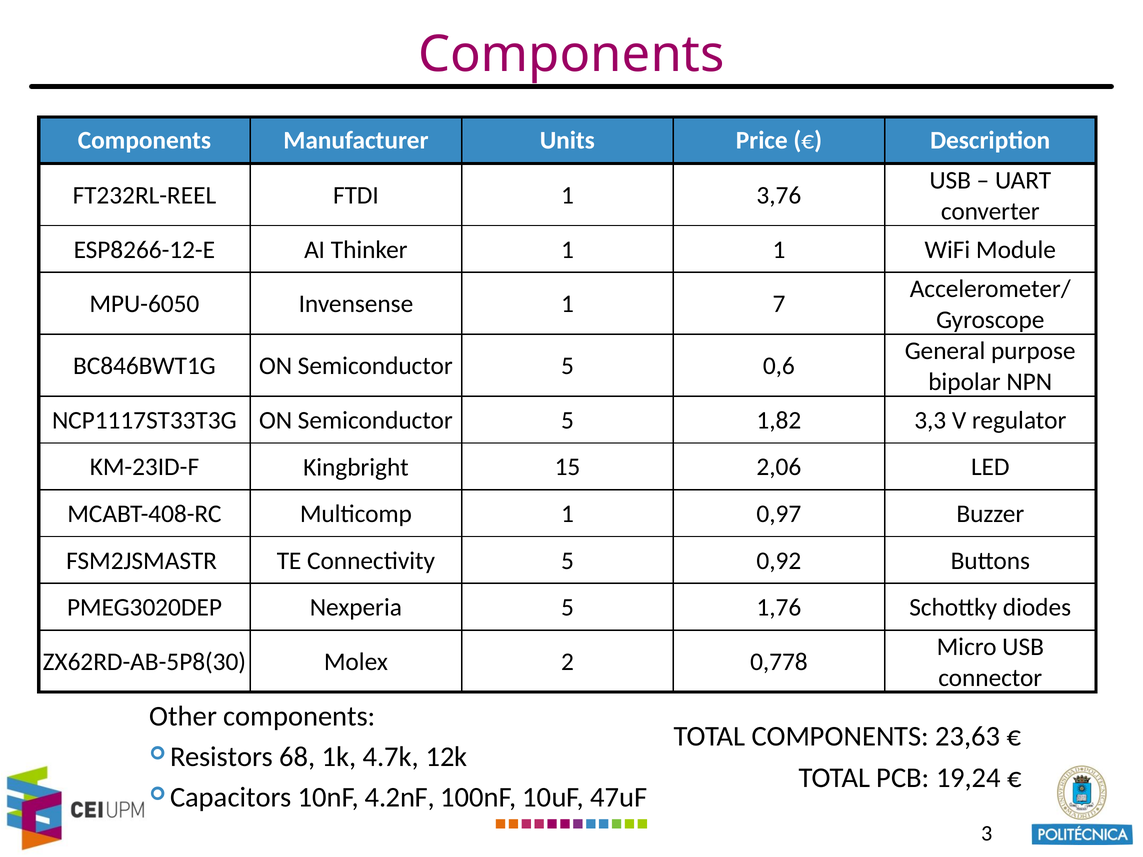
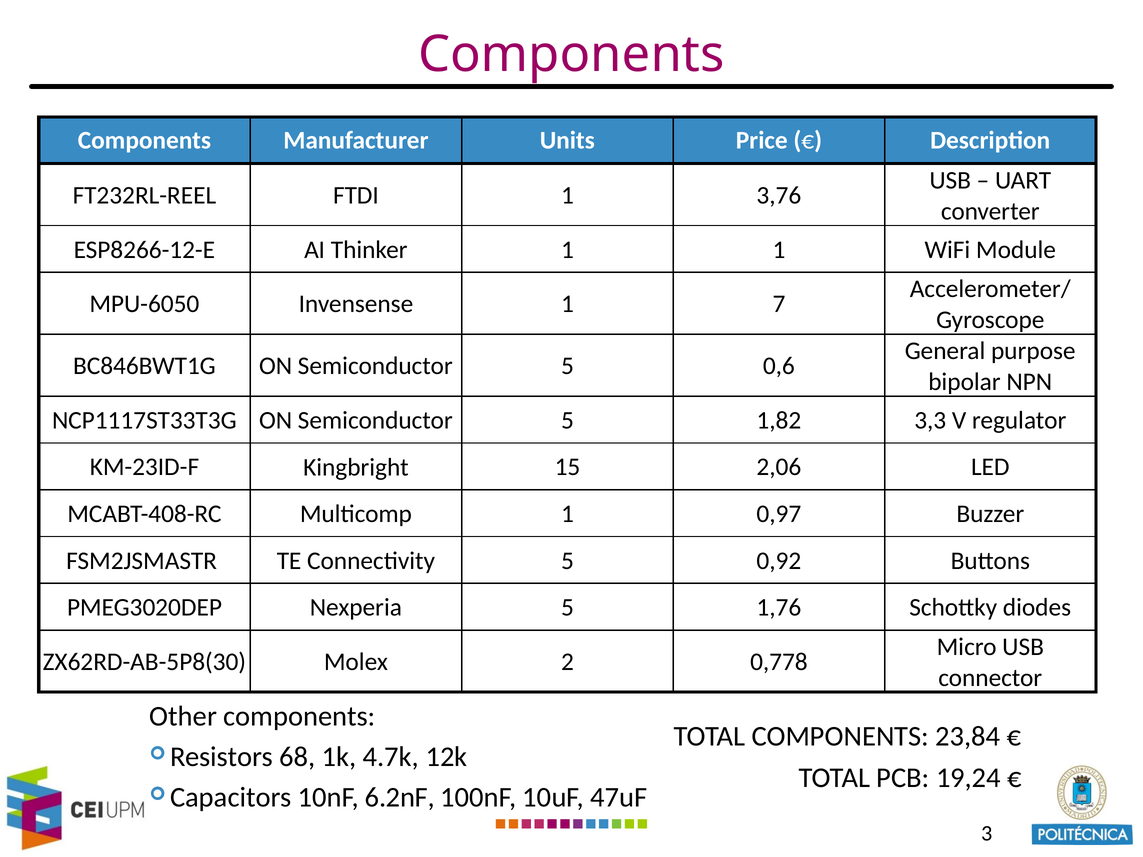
23,63: 23,63 -> 23,84 (968, 736)
4.2nF: 4.2nF -> 6.2nF (400, 797)
